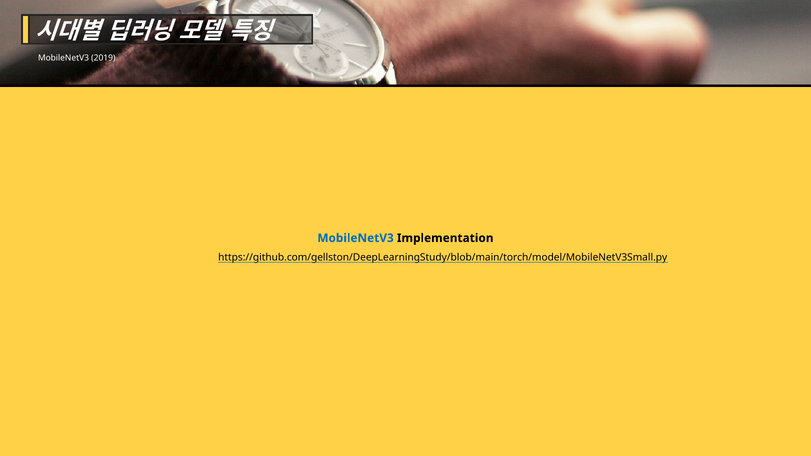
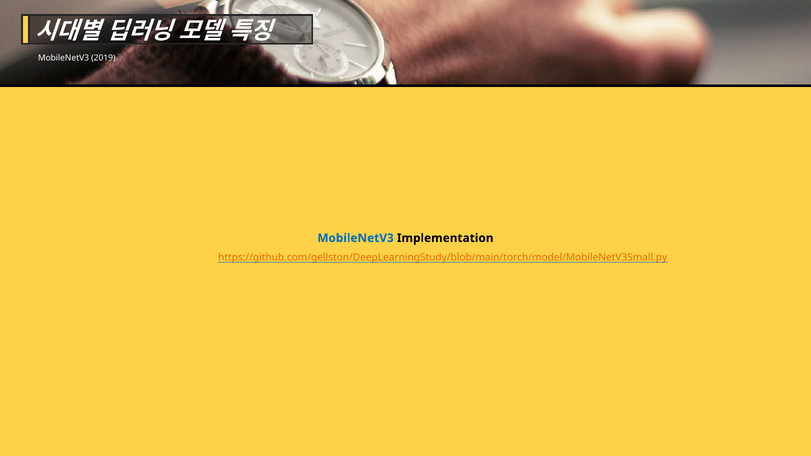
https://github.com/gellston/DeepLearningStudy/blob/main/torch/model/MobileNetV3Small.py colour: black -> orange (443, 258)
